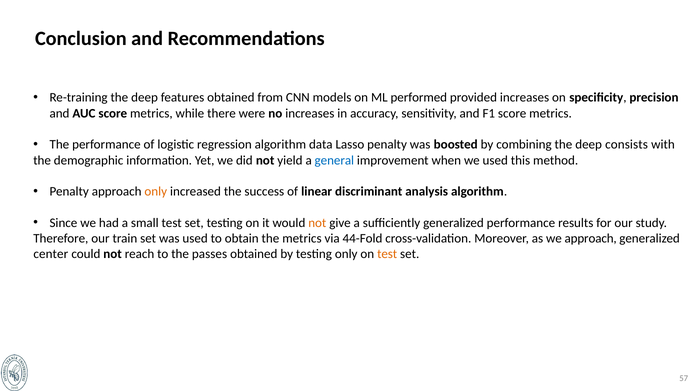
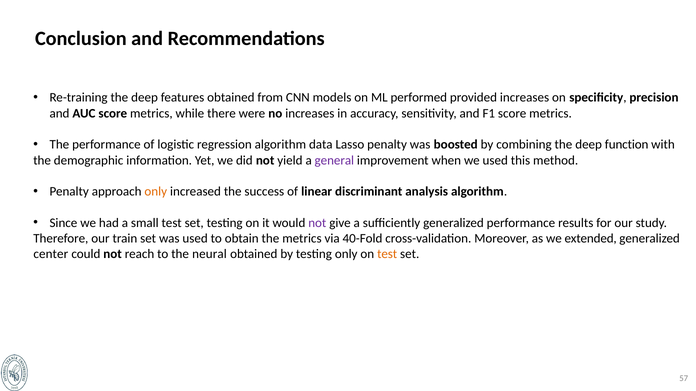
consists: consists -> function (627, 145)
general colour: blue -> purple (334, 160)
not colour: orange -> purple (317, 223)
44-Fold: 44-Fold -> 40-Fold (363, 239)
we approach: approach -> extended (591, 239)
passes: passes -> neural (209, 254)
